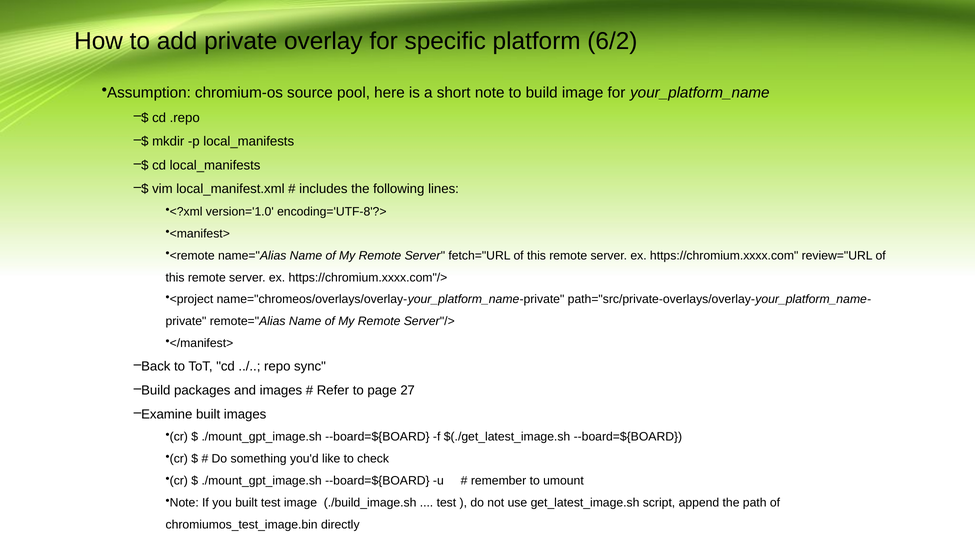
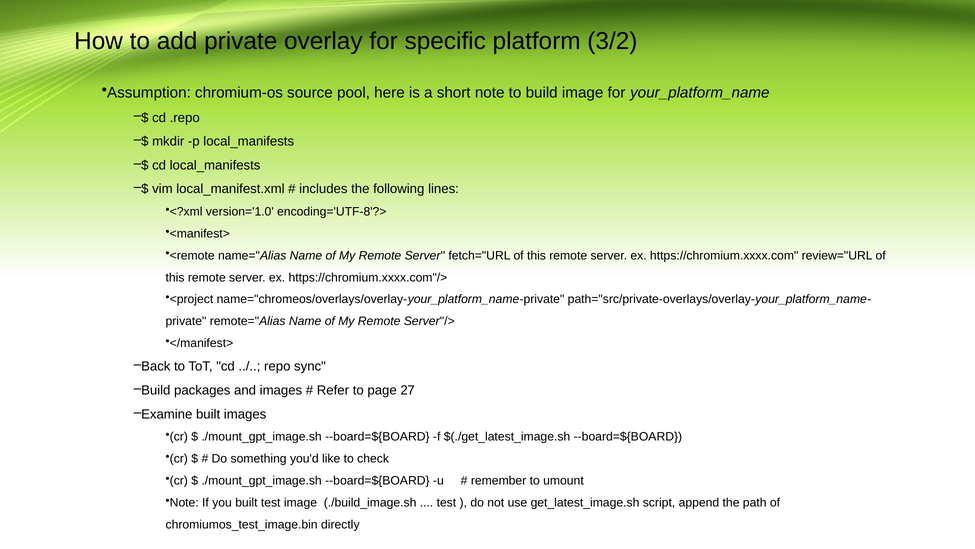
6/2: 6/2 -> 3/2 (612, 41)
